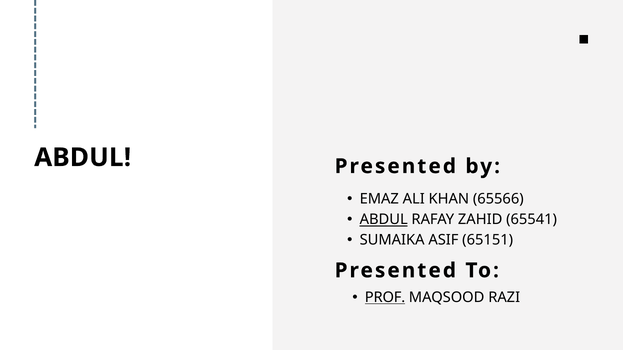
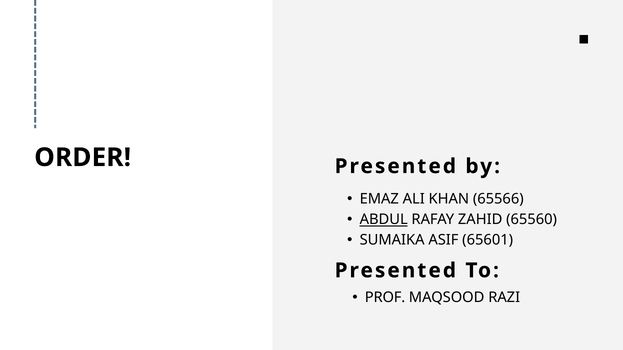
ABDUL: ABDUL -> ORDER (83, 158)
65541: 65541 -> 65560 (532, 220)
65151: 65151 -> 65601 (488, 240)
PROF underline: present -> none (385, 298)
